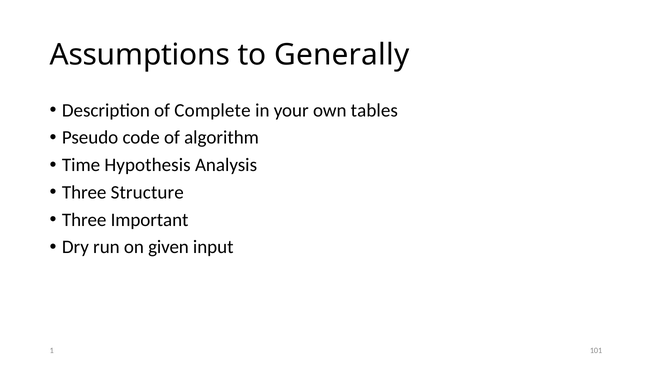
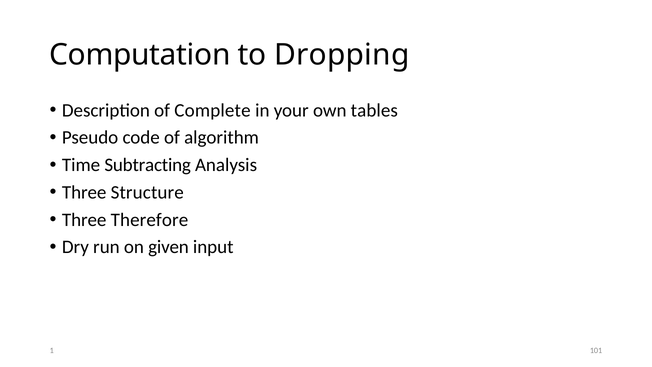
Assumptions: Assumptions -> Computation (140, 55)
Generally: Generally -> Dropping (342, 55)
Hypothesis: Hypothesis -> Subtracting (148, 165)
Important: Important -> Therefore (149, 220)
